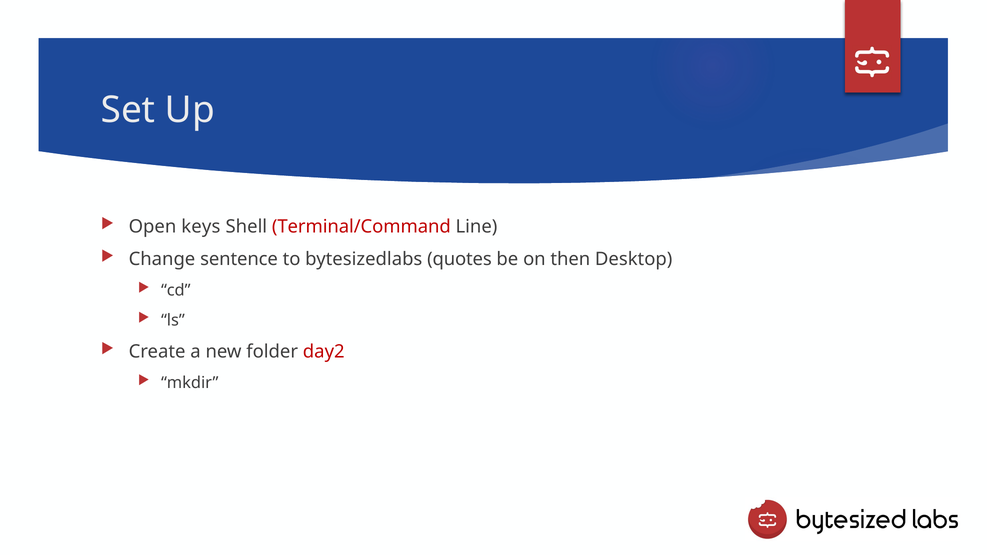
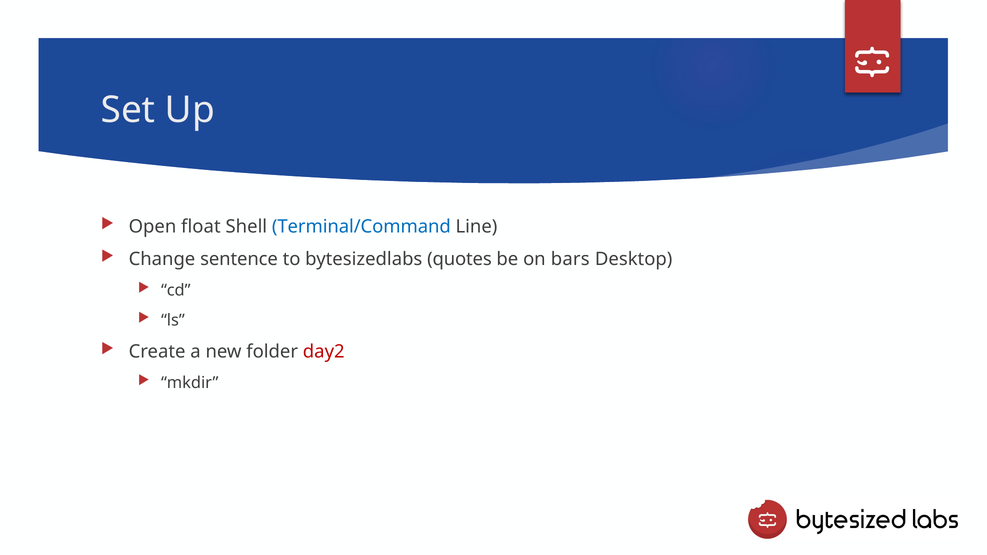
keys: keys -> float (201, 227)
Terminal/Command colour: red -> blue (361, 227)
then: then -> bars (570, 259)
